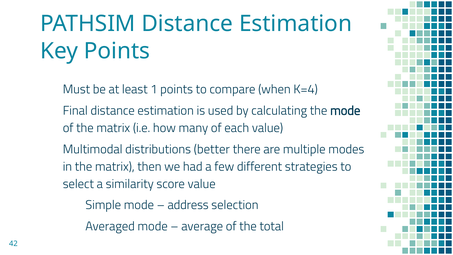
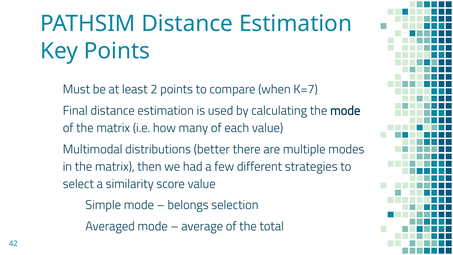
1: 1 -> 2 (154, 89)
K=4: K=4 -> K=7 (306, 89)
address: address -> belongs (188, 205)
